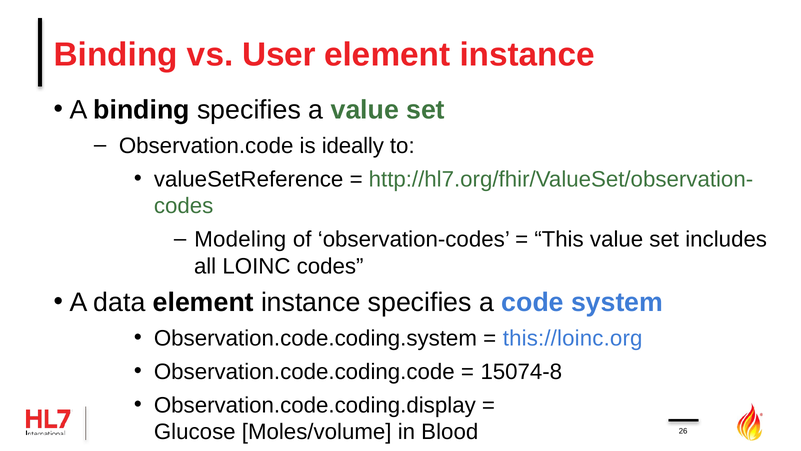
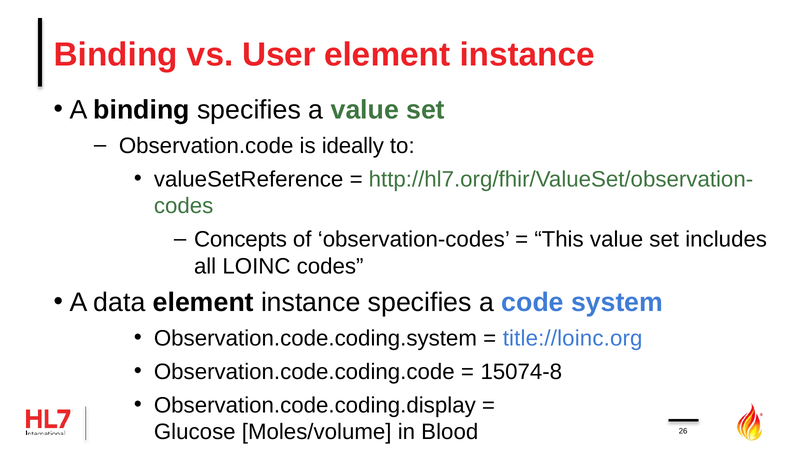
Modeling: Modeling -> Concepts (240, 239)
this://loinc.org: this://loinc.org -> title://loinc.org (573, 338)
